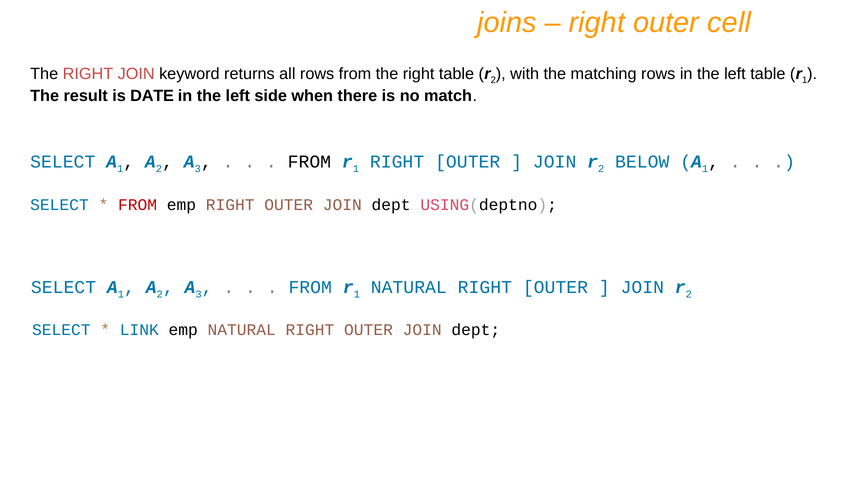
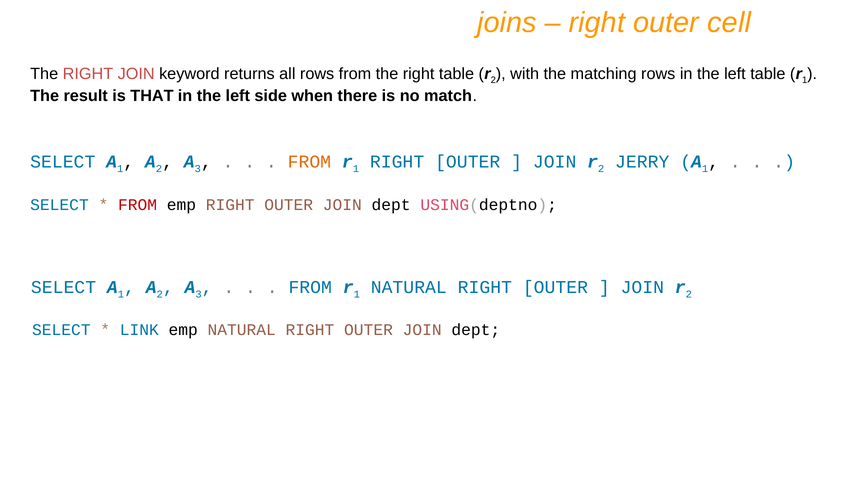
DATE: DATE -> THAT (152, 96)
FROM colour: black -> orange (309, 162)
BELOW: BELOW -> JERRY (642, 162)
